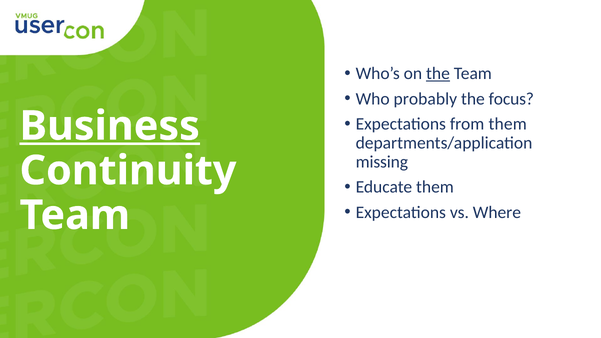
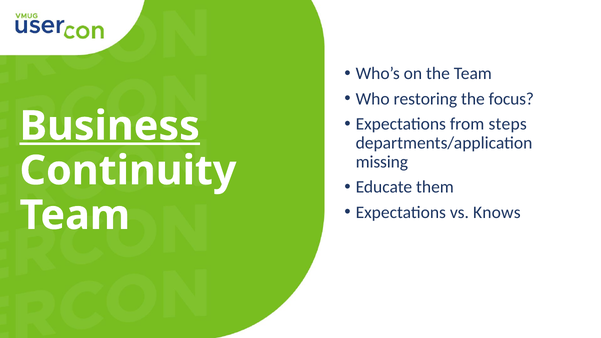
the underline: present -> none (438, 74)
probably: probably -> restoring (425, 99)
from them: them -> steps (508, 124)
Where: Where -> Knows (497, 212)
